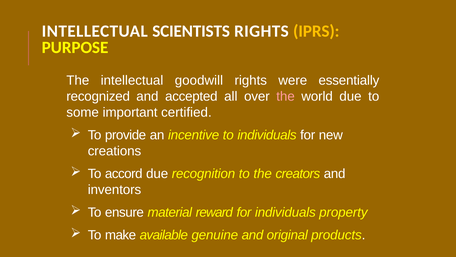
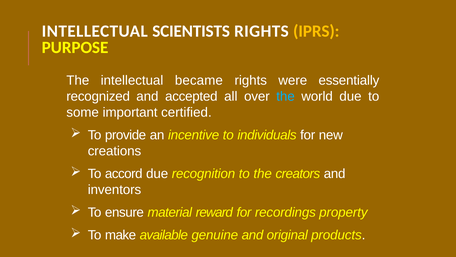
goodwill: goodwill -> became (199, 80)
the colour: pink -> light blue (286, 96)
for individuals: individuals -> recordings (285, 212)
